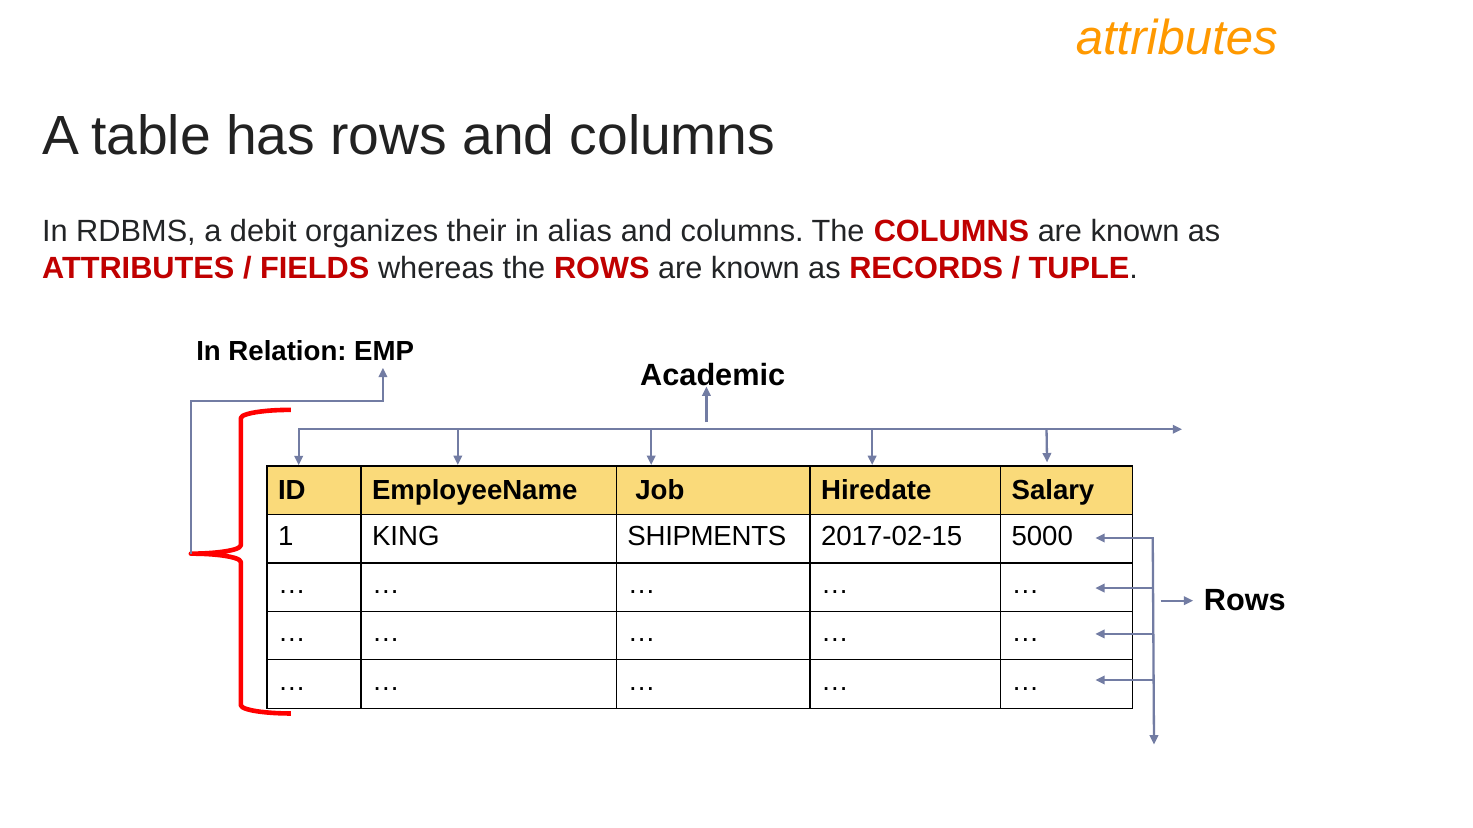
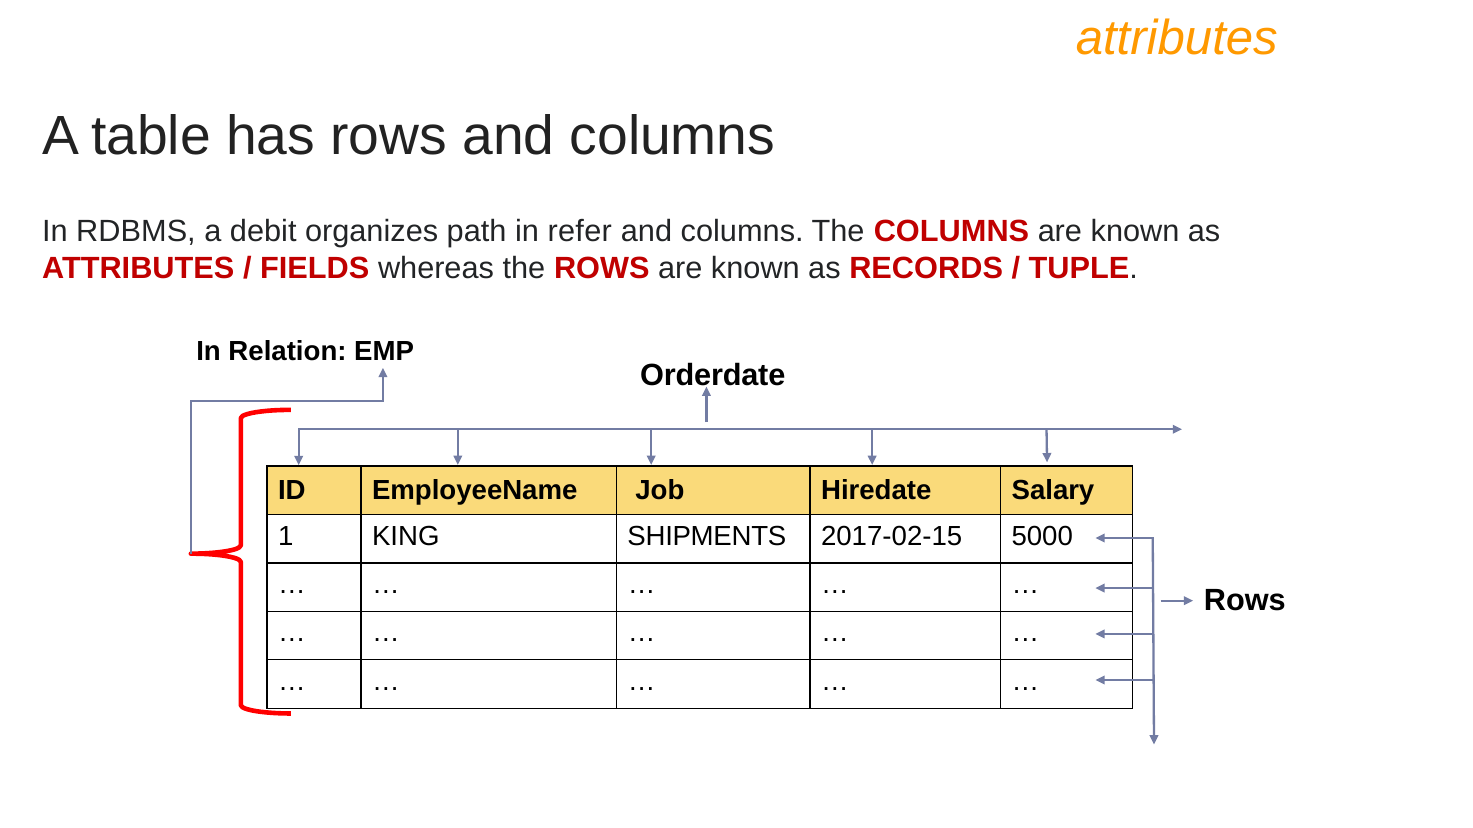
their: their -> path (477, 231)
alias: alias -> refer (580, 231)
Academic: Academic -> Orderdate (713, 376)
